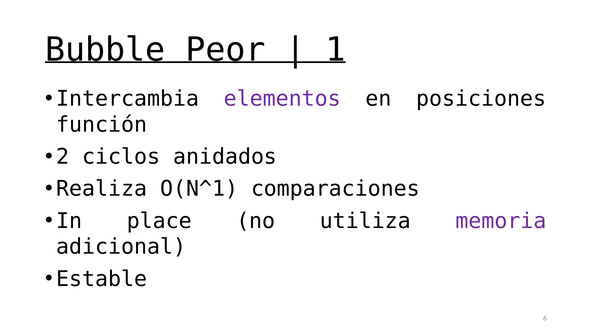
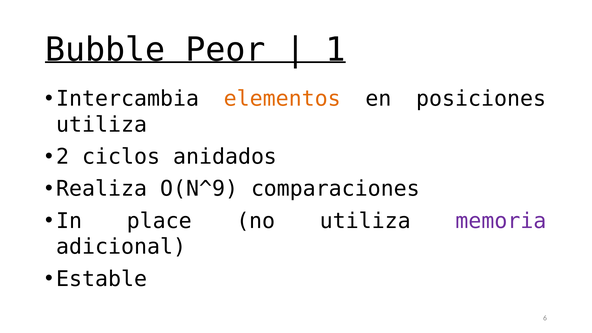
elementos colour: purple -> orange (282, 99)
función: función -> utiliza (102, 125)
O(N^1: O(N^1 -> O(N^9 (199, 189)
